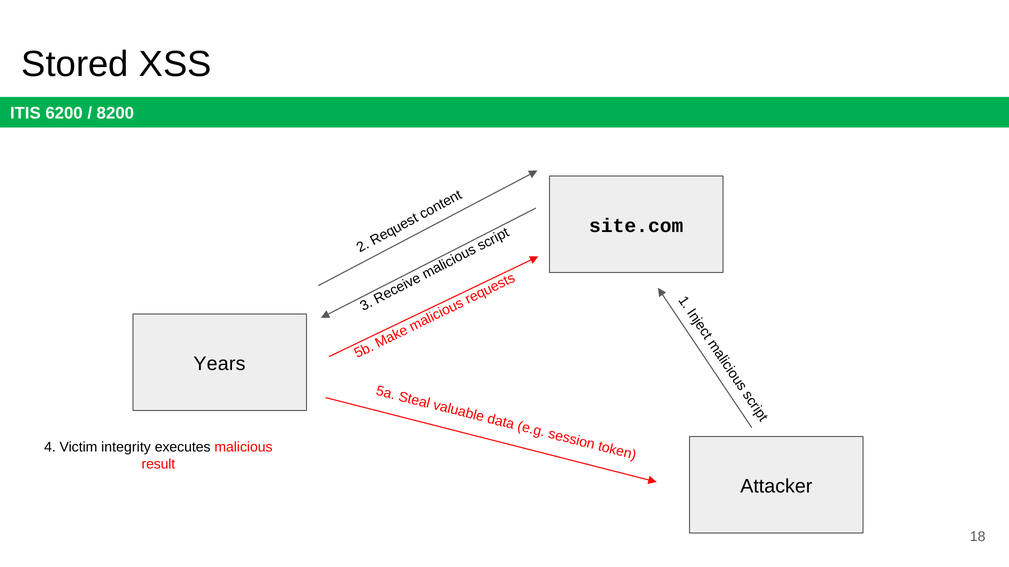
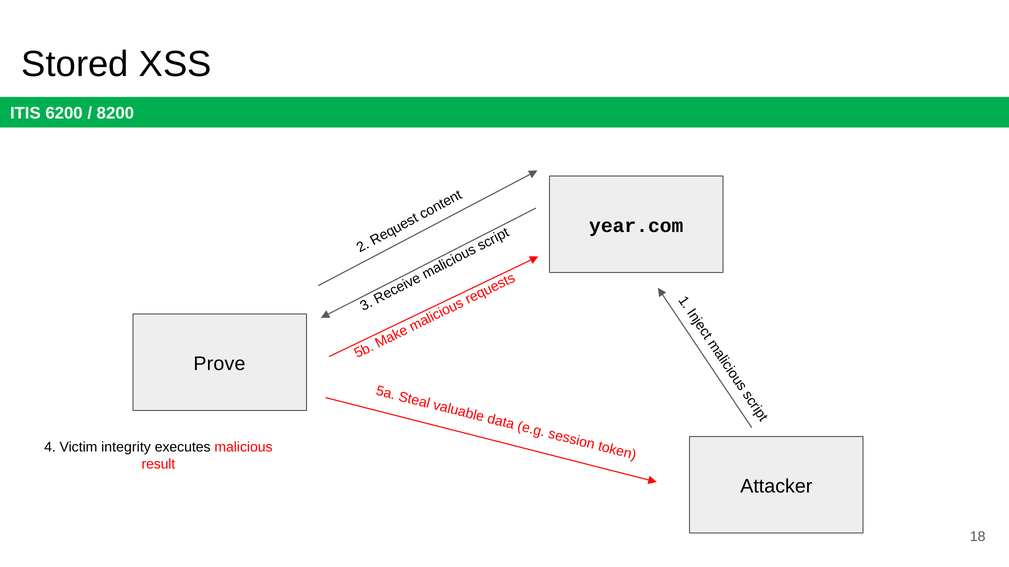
site.com: site.com -> year.com (636, 226)
Years: Years -> Prove (219, 364)
